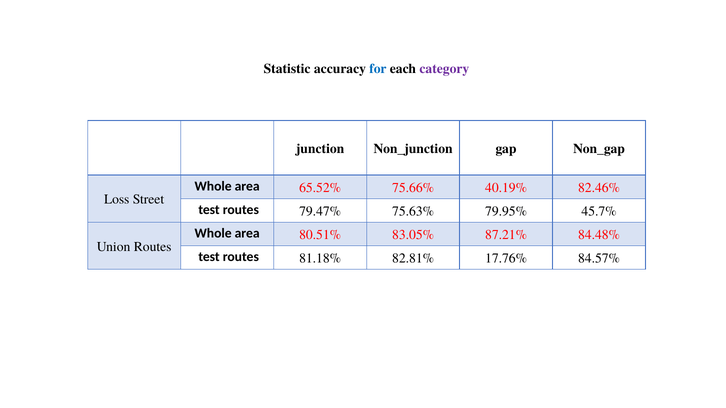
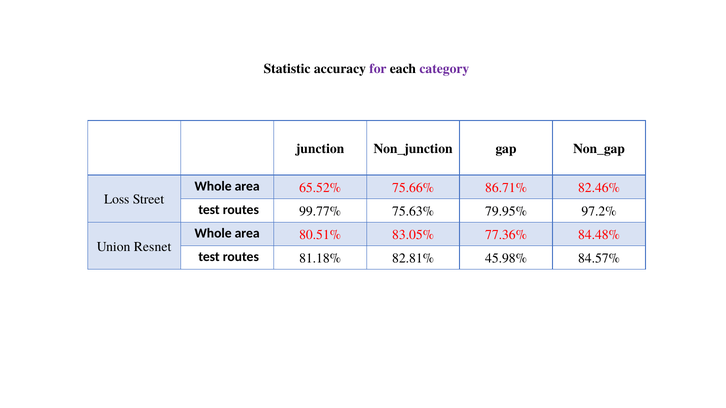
for colour: blue -> purple (378, 69)
40.19%: 40.19% -> 86.71% (506, 188)
79.47%: 79.47% -> 99.77% (320, 211)
45.7%: 45.7% -> 97.2% (599, 211)
87.21%: 87.21% -> 77.36% (506, 235)
Union Routes: Routes -> Resnet (153, 247)
17.76%: 17.76% -> 45.98% (506, 259)
